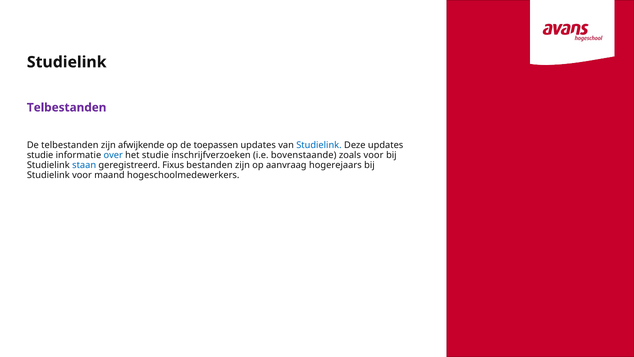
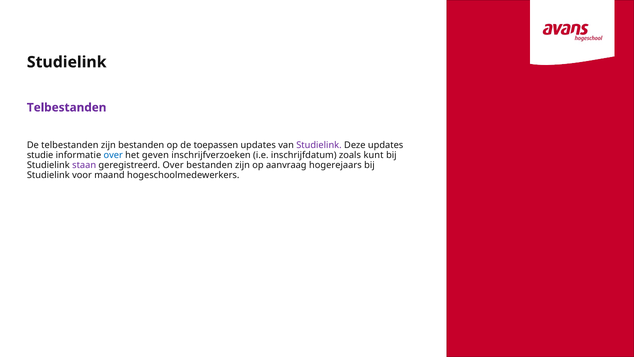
zijn afwijkende: afwijkende -> bestanden (141, 145)
Studielink colour: blue -> purple (319, 145)
het studie: studie -> geven (155, 155)
bovenstaande: bovenstaande -> inschrijfdatum (304, 155)
zoals voor: voor -> kunt (374, 155)
staan colour: blue -> purple (84, 165)
geregistreerd Fixus: Fixus -> Over (173, 165)
